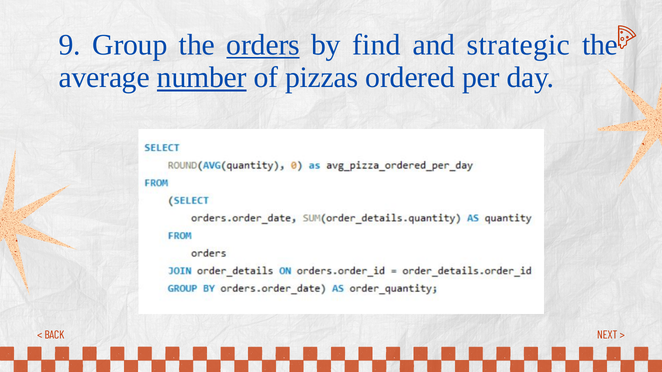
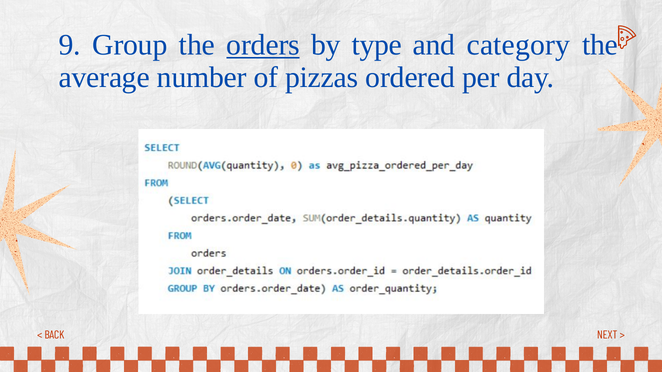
find: find -> type (377, 45)
strategic: strategic -> category (518, 45)
number underline: present -> none (202, 78)
